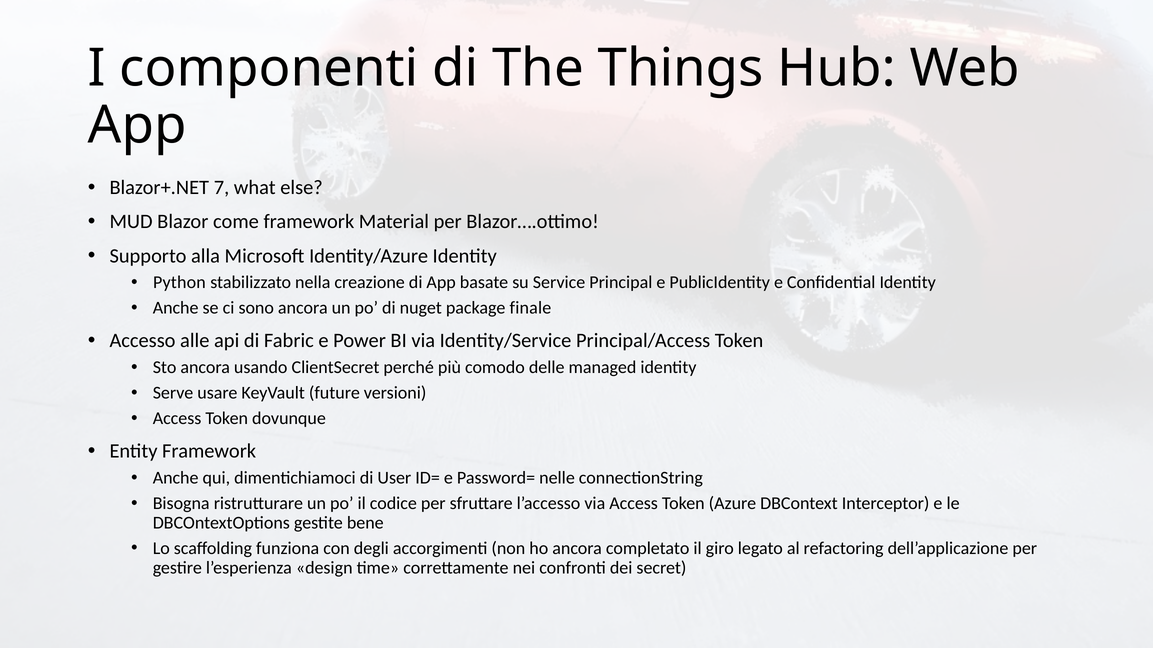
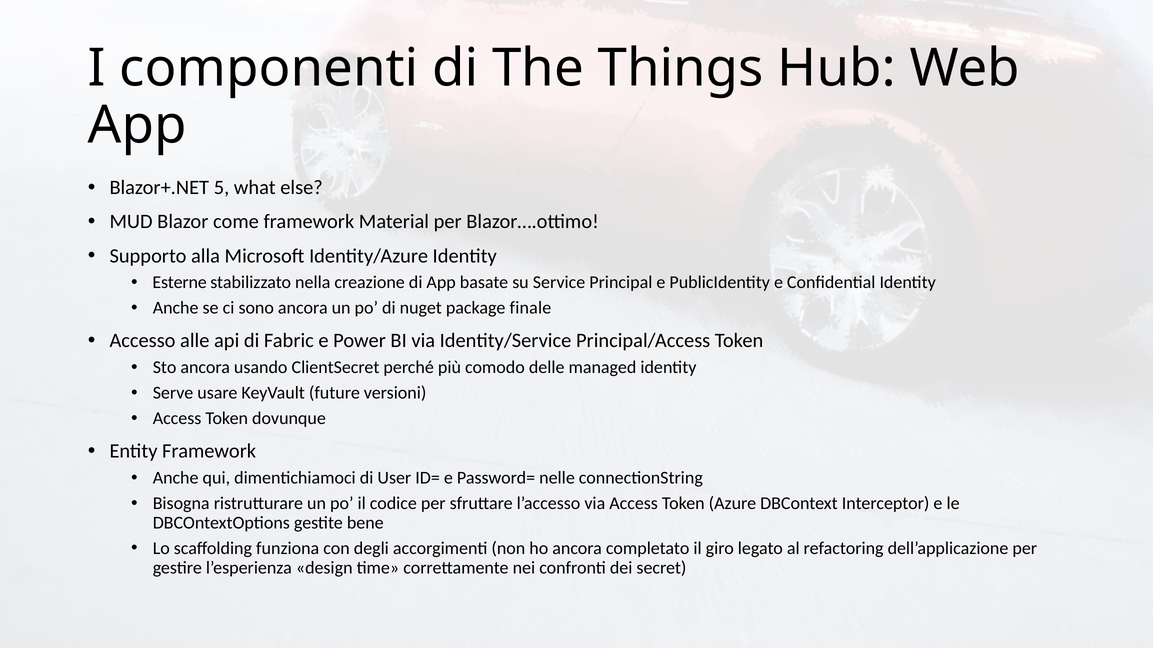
7: 7 -> 5 (222, 188)
Python: Python -> Esterne (180, 283)
